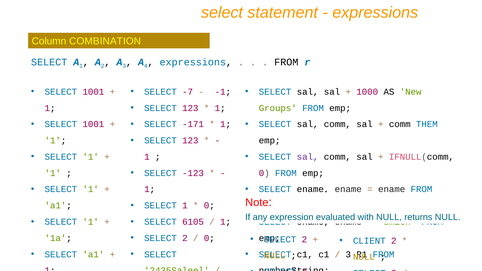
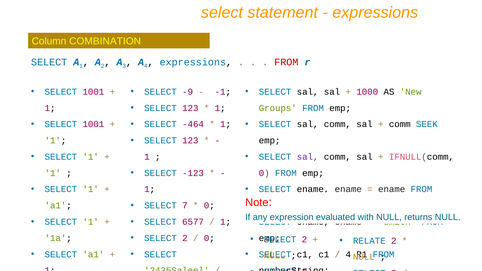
FROM colour: black -> red (286, 62)
-7: -7 -> -9 (188, 92)
THEM: THEM -> SEEK (427, 124)
-171: -171 -> -464 (193, 124)
1: 1 -> 7 (185, 206)
6105: 6105 -> 6577 (193, 222)
CLIENT: CLIENT -> RELATE (369, 241)
3: 3 -> 4 (348, 254)
